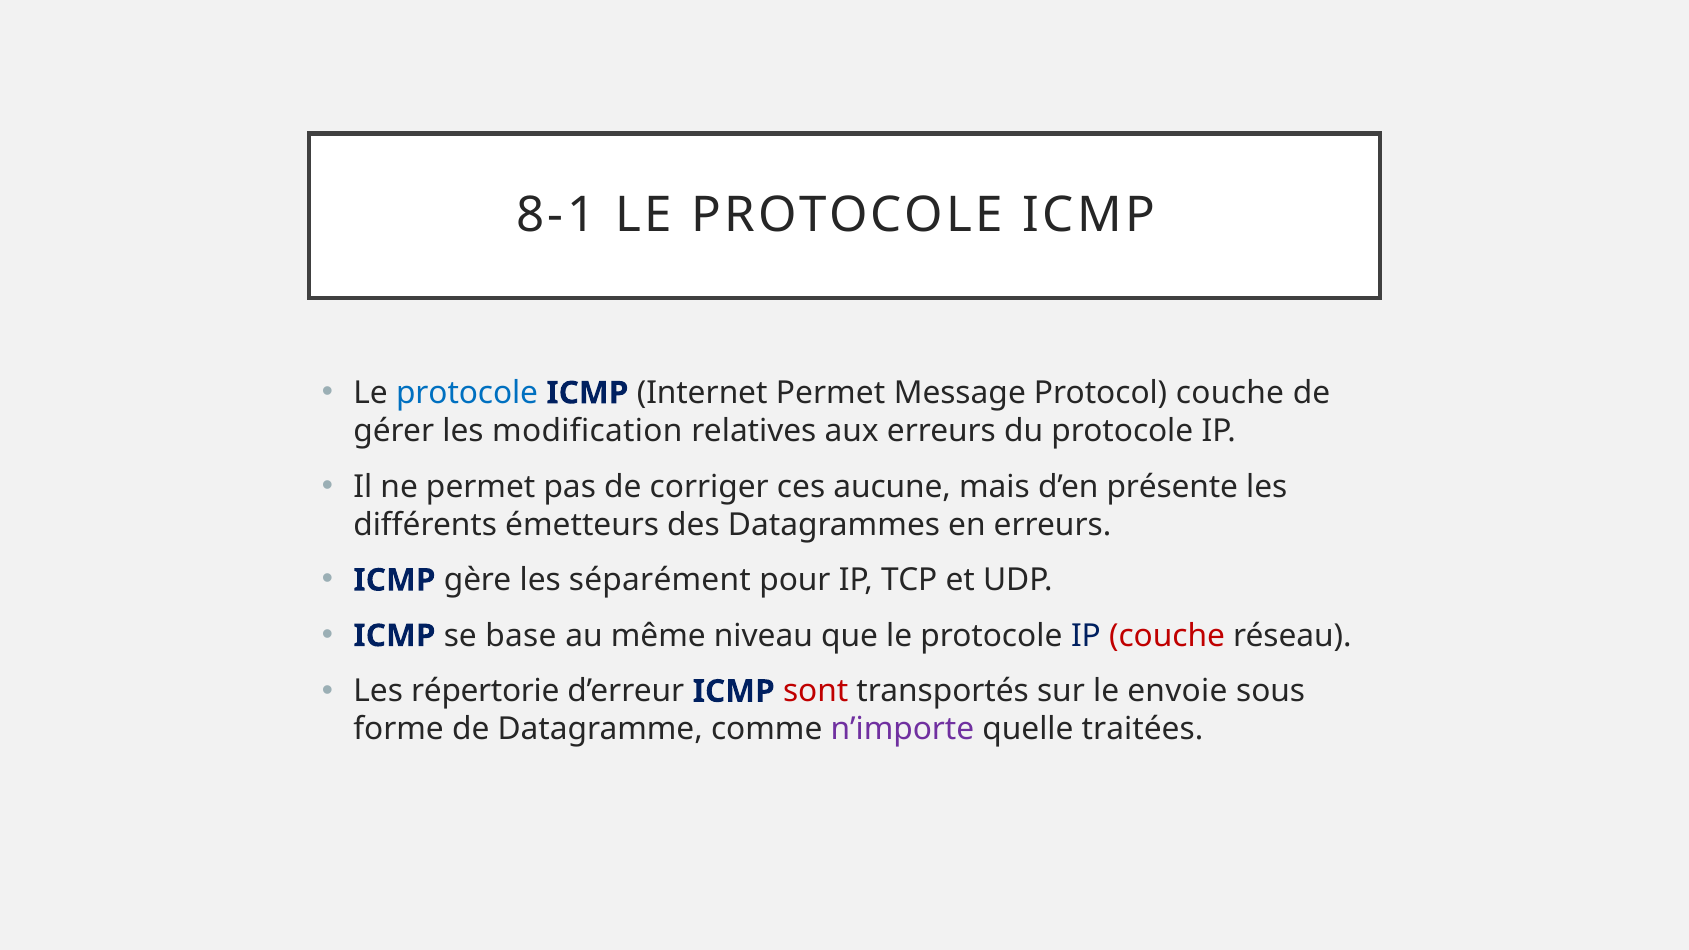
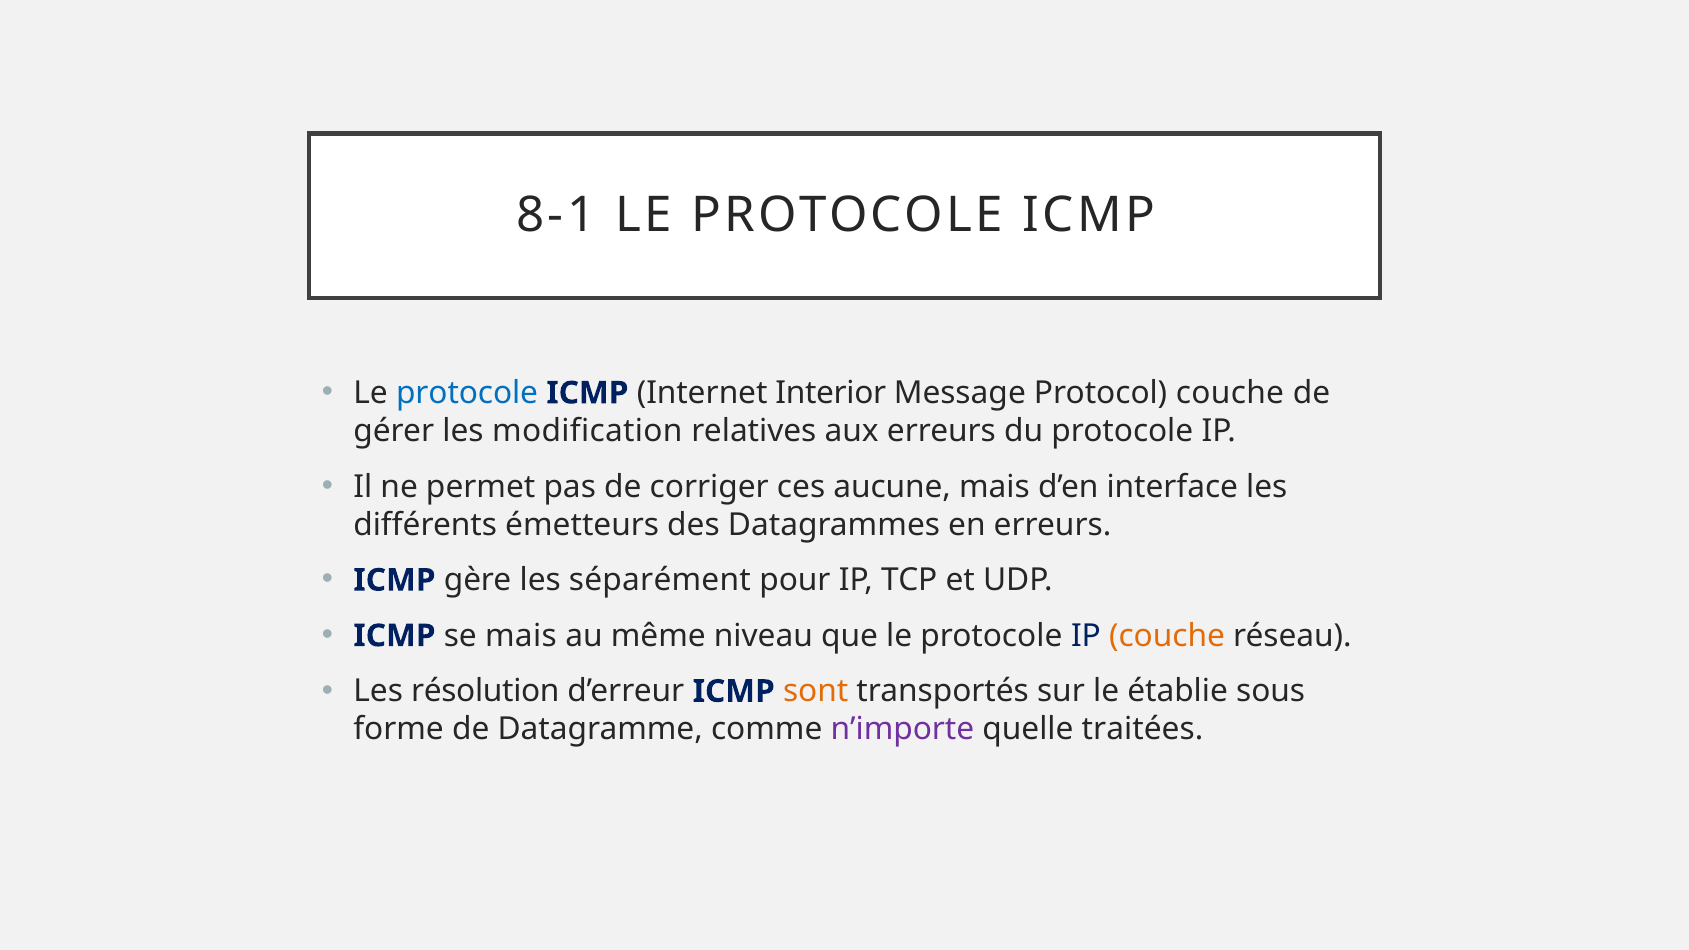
Internet Permet: Permet -> Interior (831, 393)
présente: présente -> interface (1172, 487)
se base: base -> mais (521, 636)
couche colour: red -> orange (1167, 636)
répertorie: répertorie -> résolution (485, 691)
sont colour: red -> orange (816, 691)
envoie: envoie -> établie (1178, 691)
